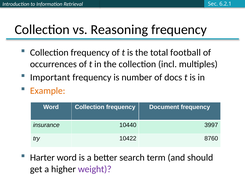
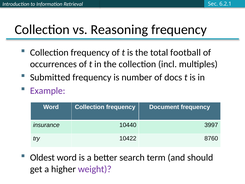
Important: Important -> Submitted (50, 77)
Example colour: orange -> purple (48, 91)
Harter: Harter -> Oldest (42, 157)
